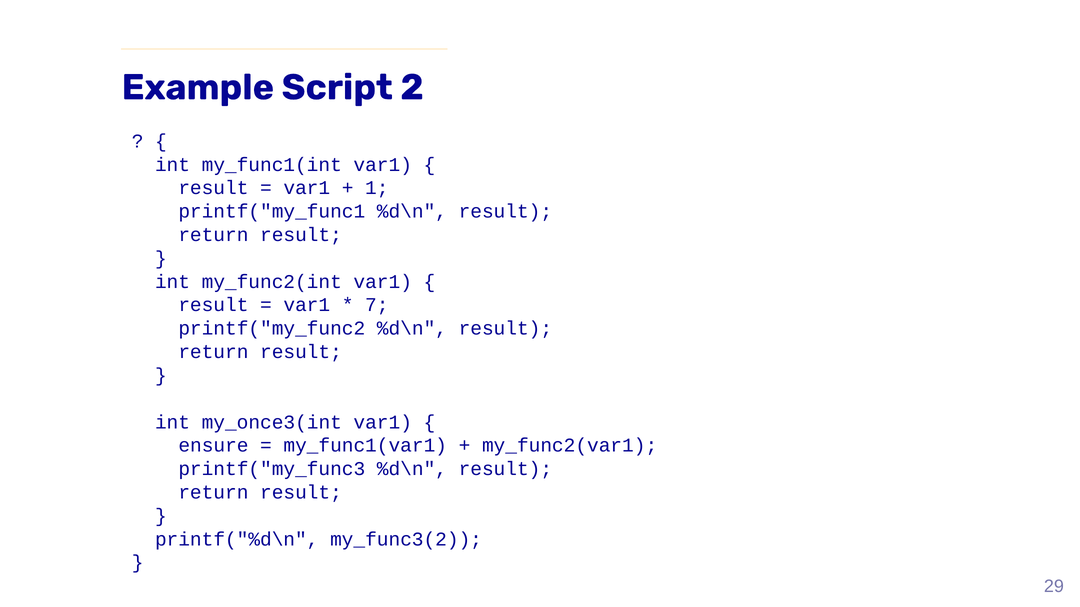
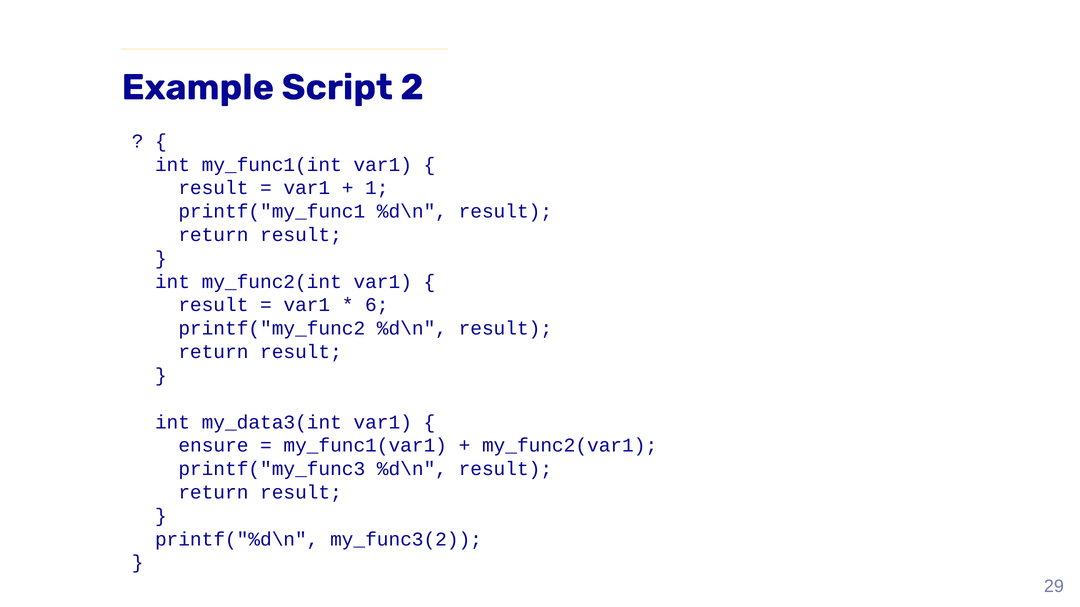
7: 7 -> 6 (377, 305)
my_once3(int: my_once3(int -> my_data3(int (272, 422)
